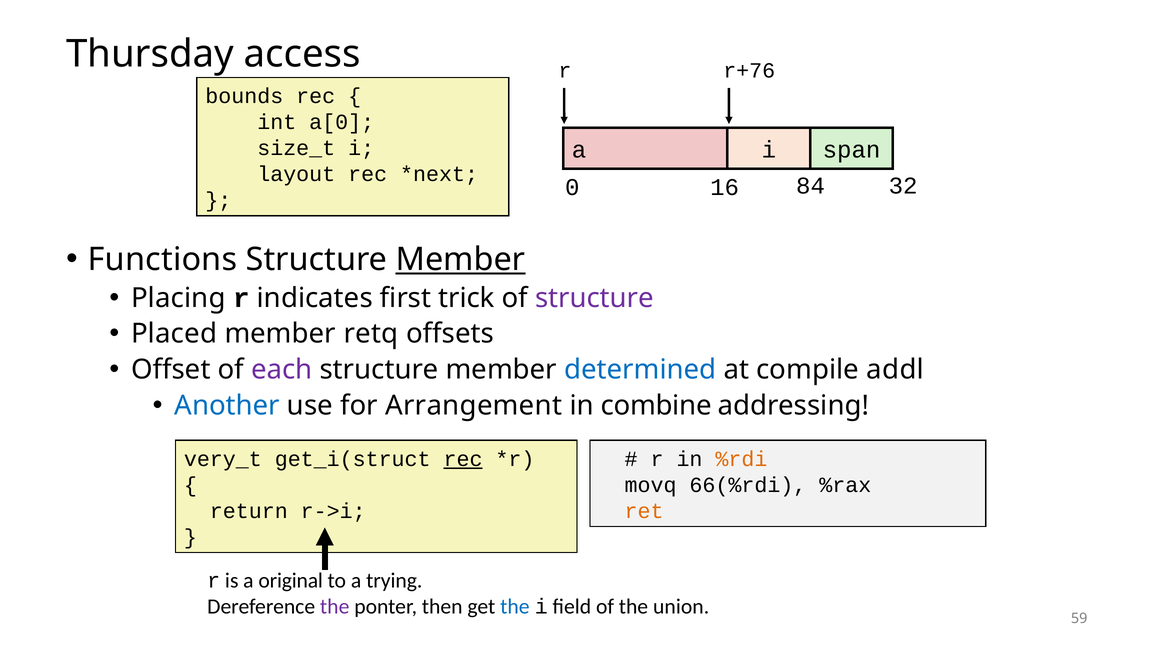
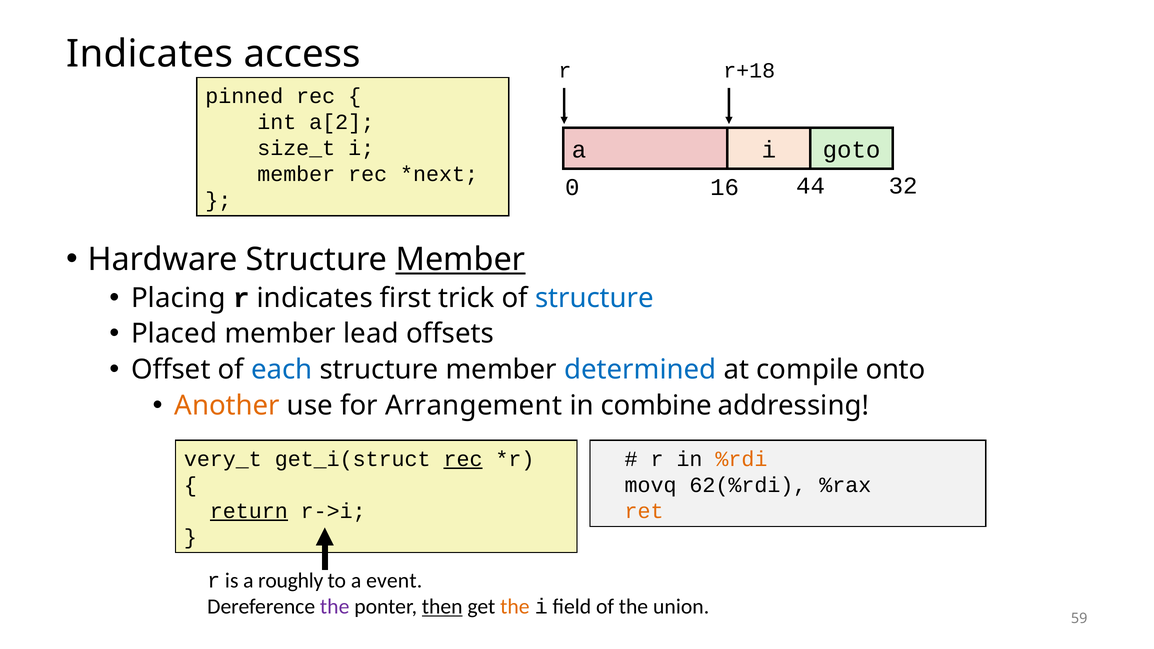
Thursday: Thursday -> Indicates (150, 54)
r+76: r+76 -> r+18 (749, 71)
bounds: bounds -> pinned (244, 96)
a[0: a[0 -> a[2 (342, 122)
span: span -> goto (852, 150)
layout: layout -> member (296, 174)
84: 84 -> 44 (811, 186)
Functions: Functions -> Hardware (163, 259)
structure colour: purple -> blue (594, 298)
retq: retq -> lead (371, 334)
each colour: purple -> blue (282, 370)
addl: addl -> onto (895, 370)
Another colour: blue -> orange (227, 405)
66(%rdi: 66(%rdi -> 62(%rdi (748, 485)
return underline: none -> present (249, 511)
original: original -> roughly (291, 581)
trying: trying -> event (394, 581)
then underline: none -> present (442, 607)
the colour: blue -> orange (515, 607)
